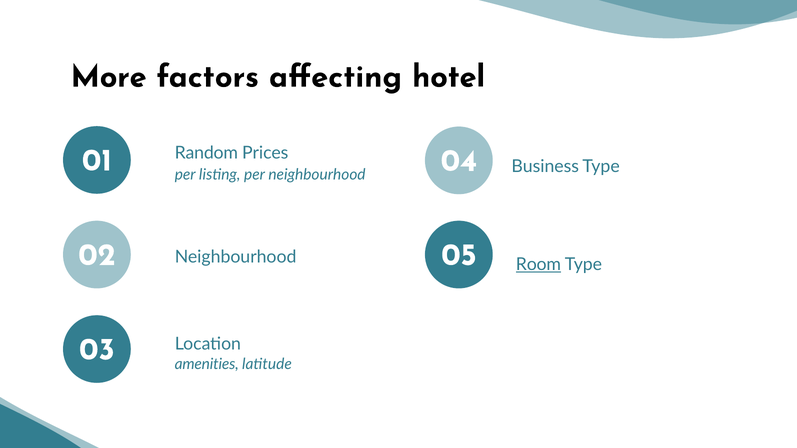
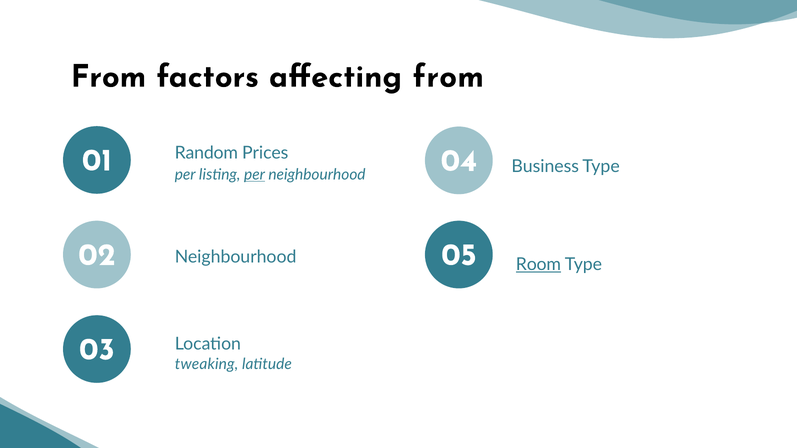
More: More -> From (109, 77)
affecting hotel: hotel -> from (448, 77)
per underline: none -> present (255, 175)
amenities: amenities -> tweaking (207, 364)
